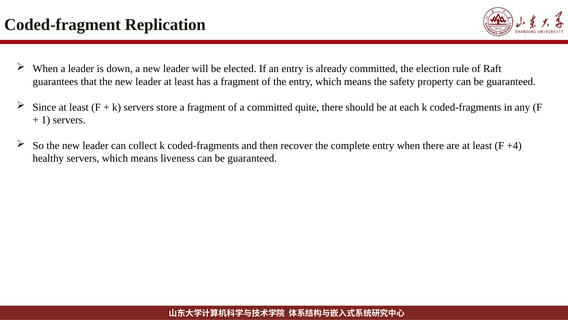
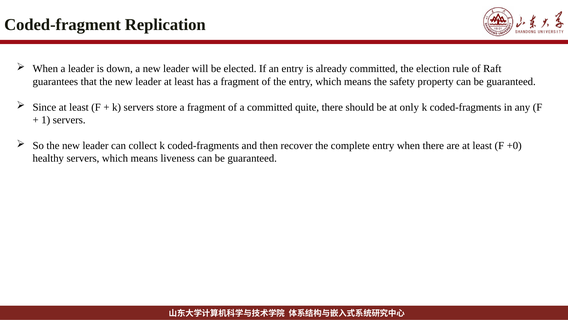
each: each -> only (409, 107)
+4: +4 -> +0 (514, 145)
